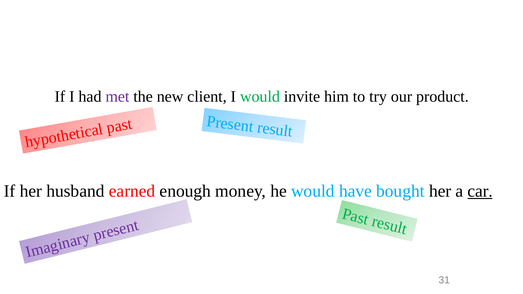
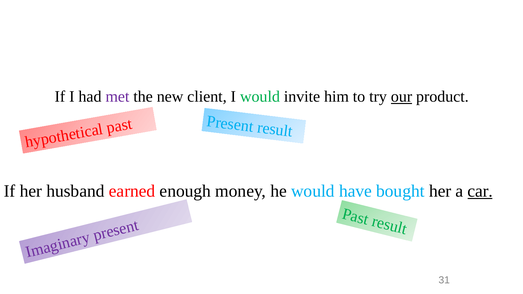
our underline: none -> present (402, 97)
